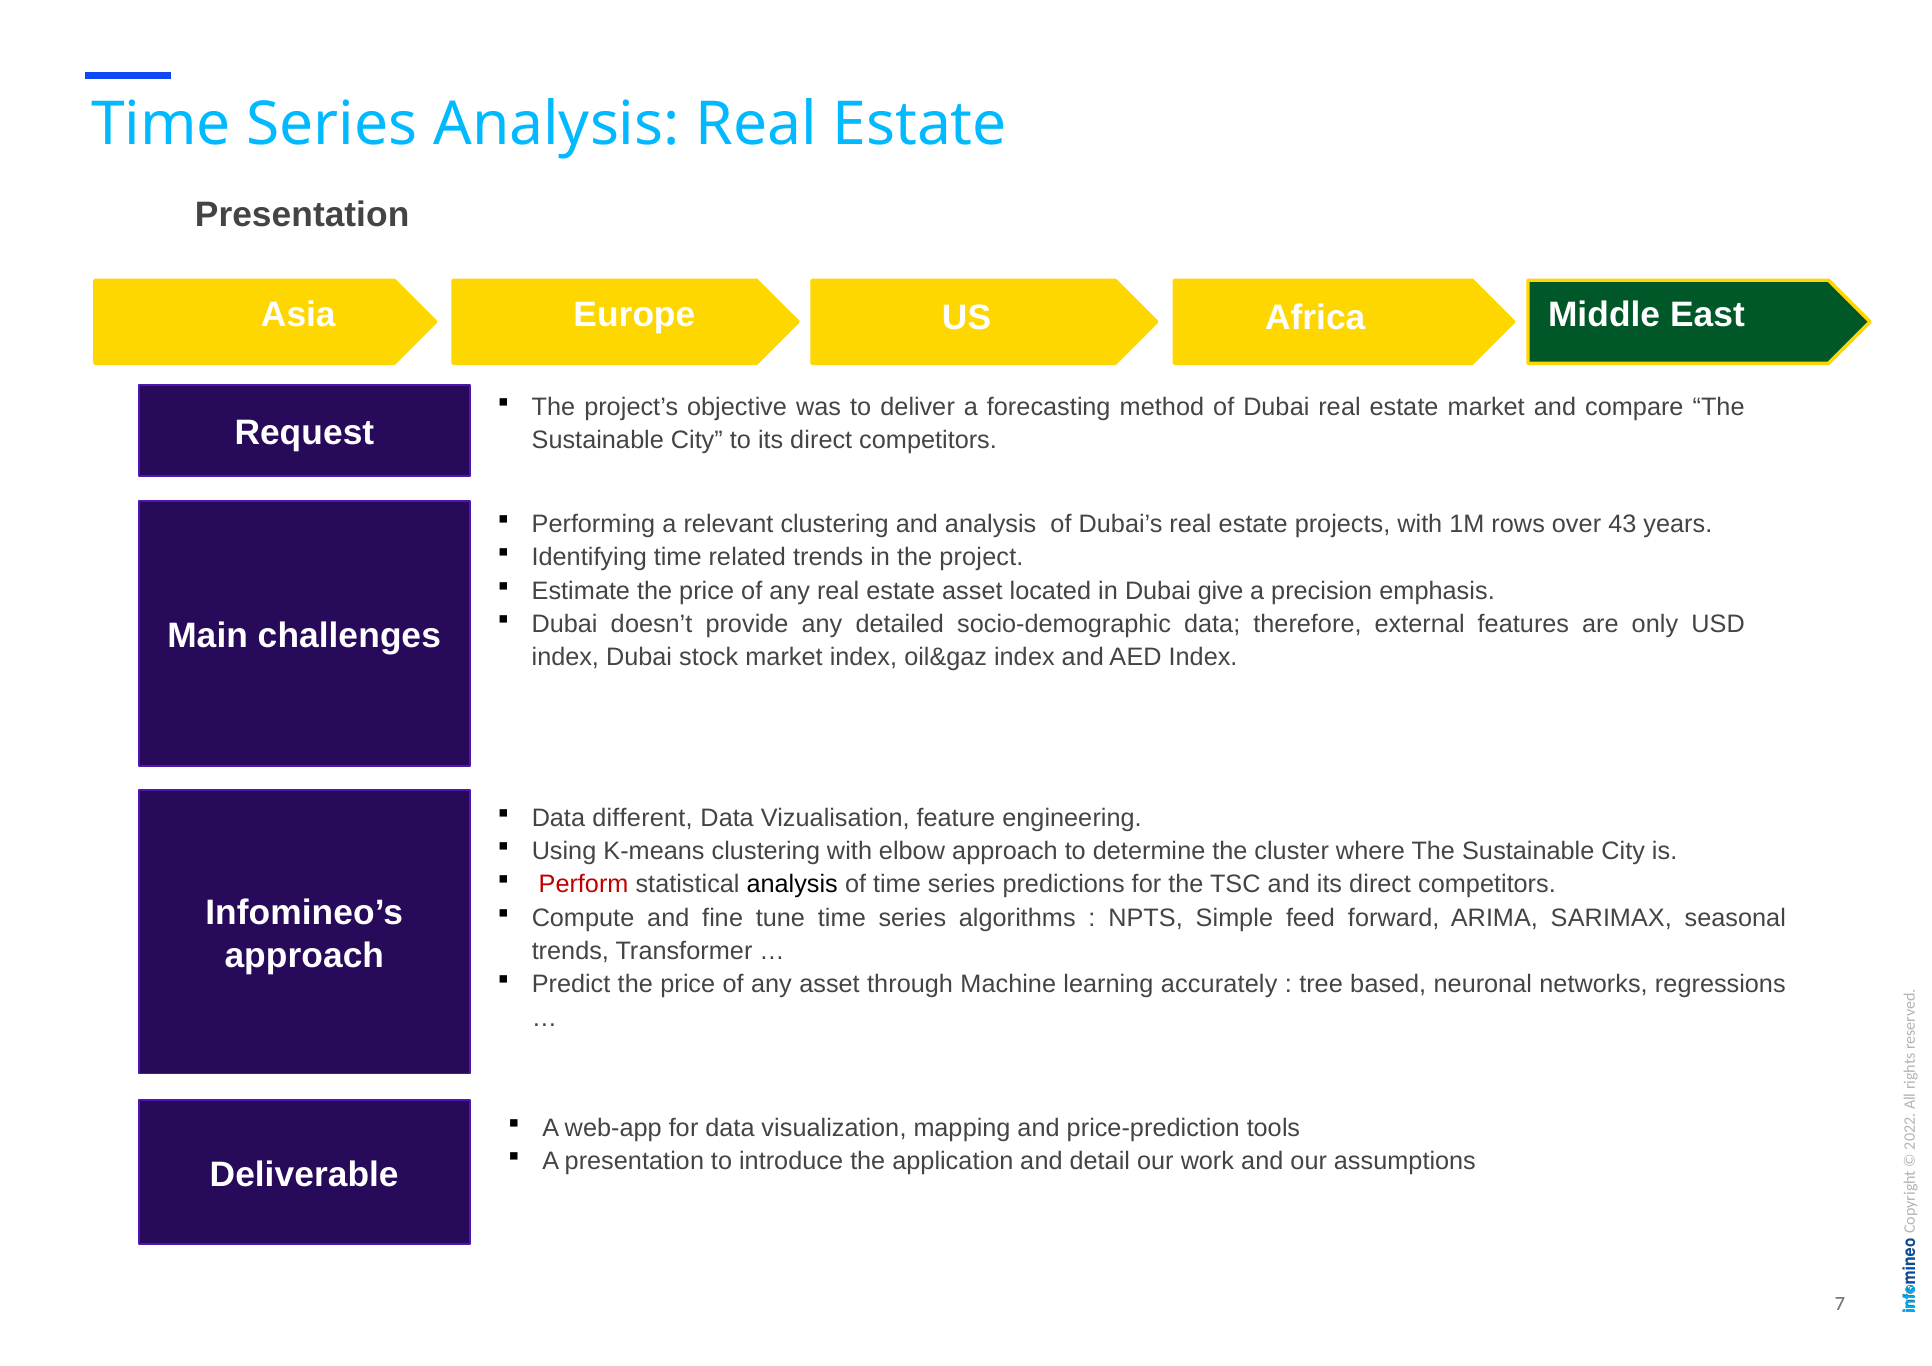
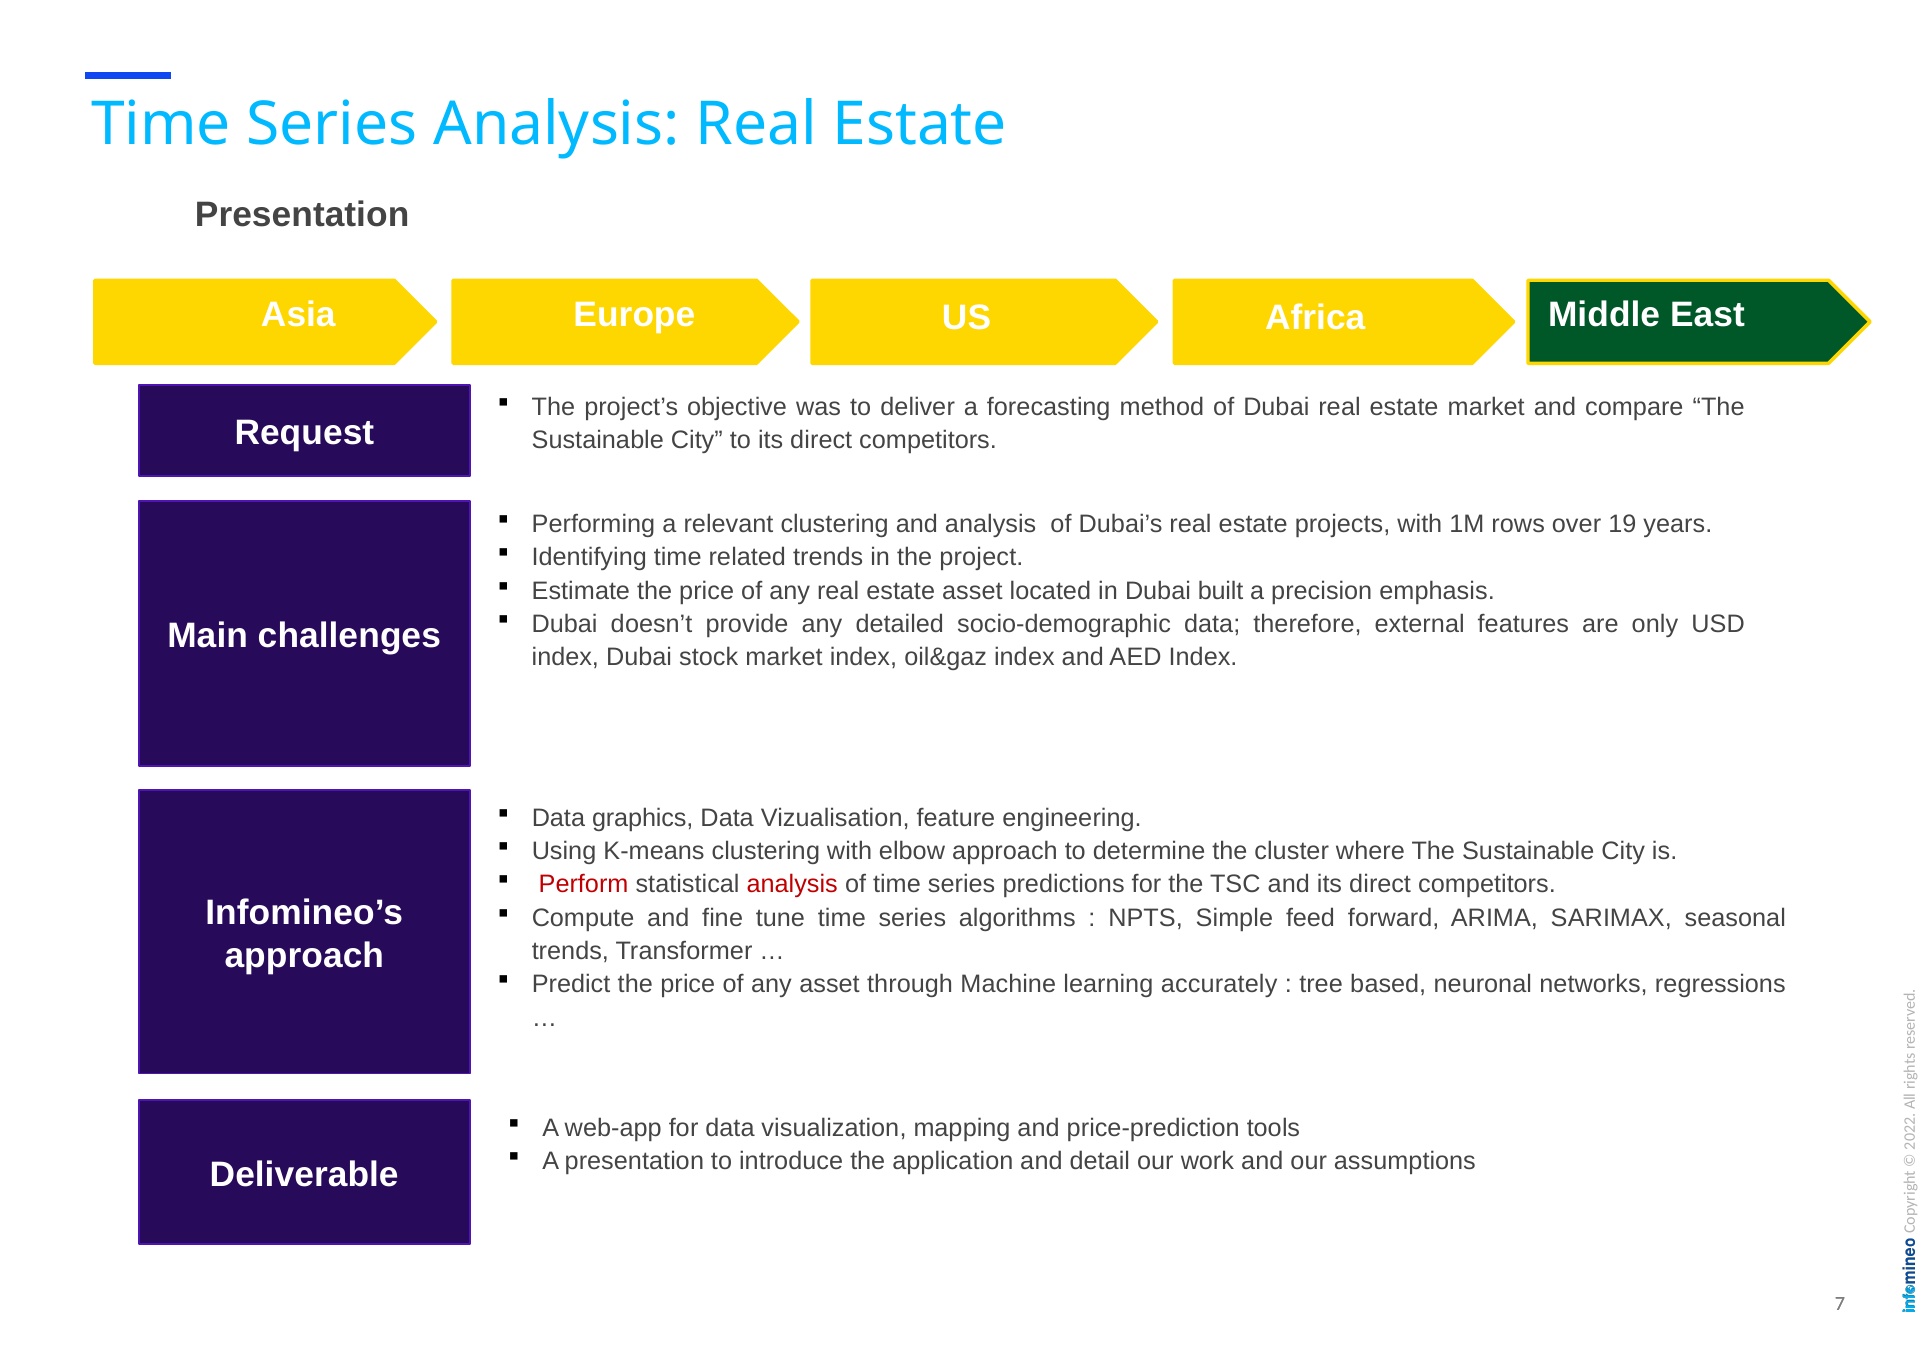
43: 43 -> 19 (1622, 524)
give: give -> built (1221, 591)
different: different -> graphics (643, 818)
analysis colour: black -> red (792, 885)
